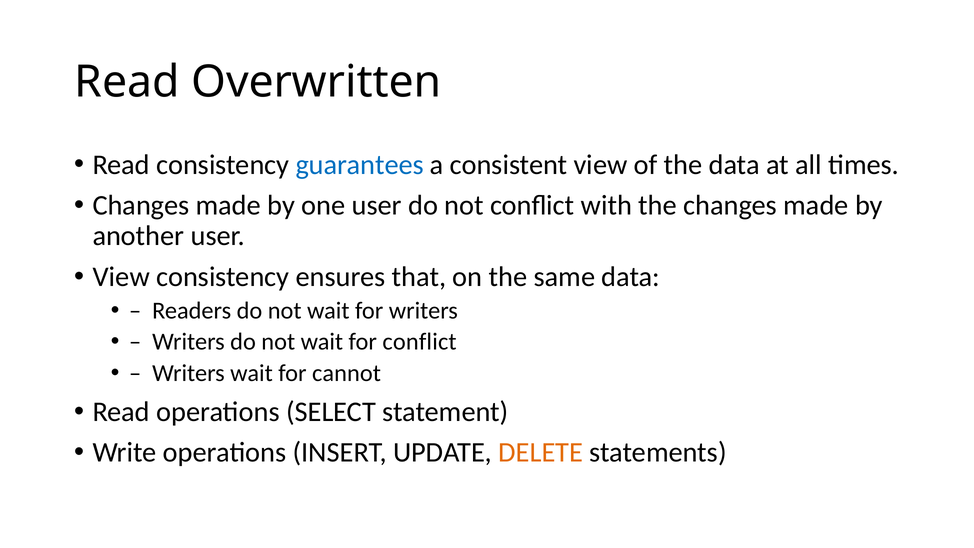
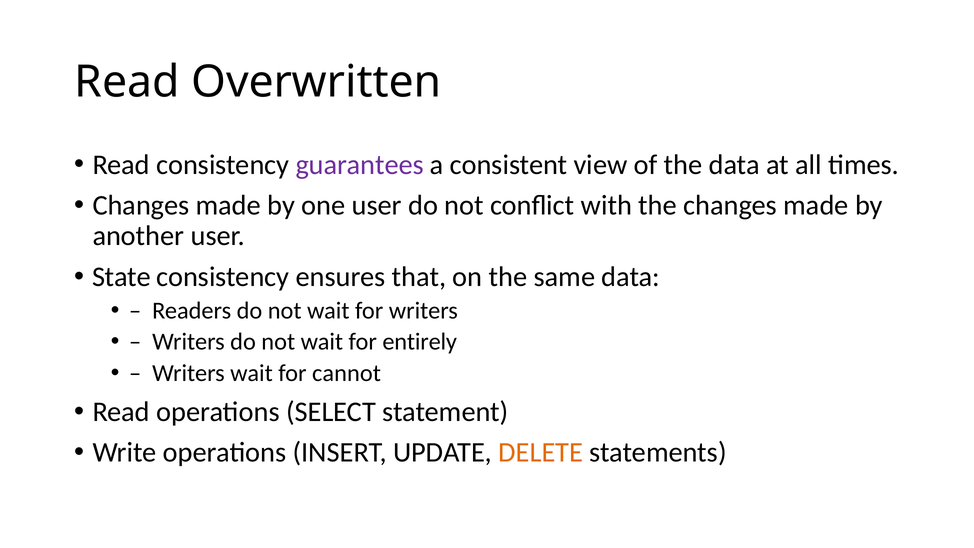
guarantees colour: blue -> purple (360, 165)
View: View -> State (121, 277)
for conflict: conflict -> entirely (420, 342)
